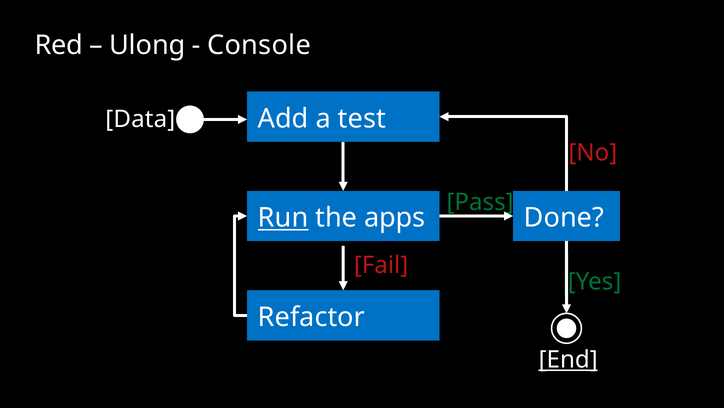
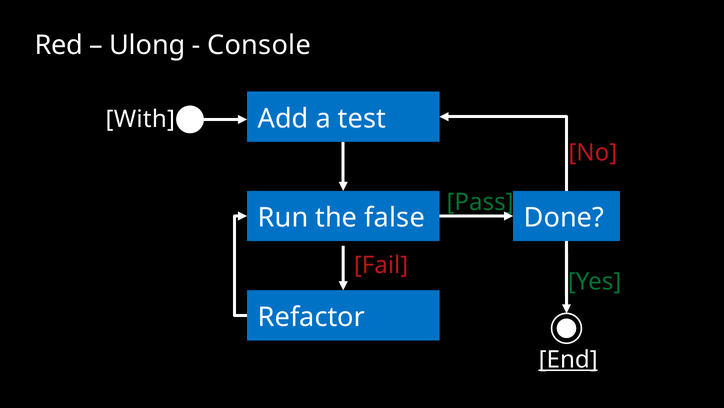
Data: Data -> With (140, 119)
Run underline: present -> none (283, 217)
apps: apps -> false (395, 217)
